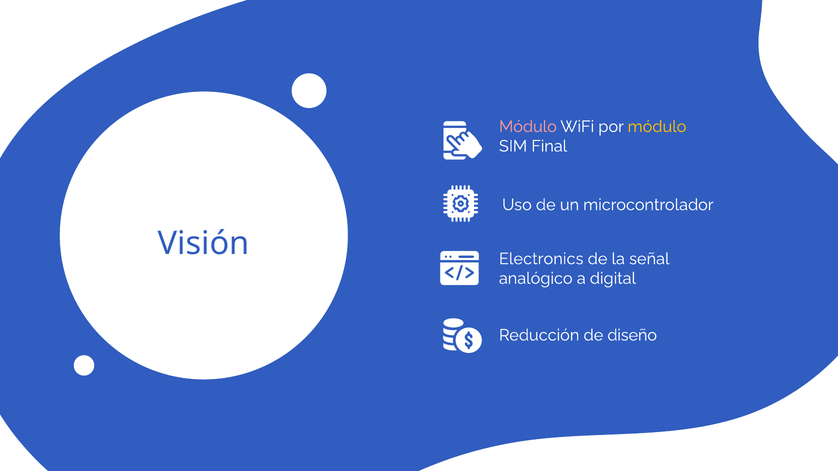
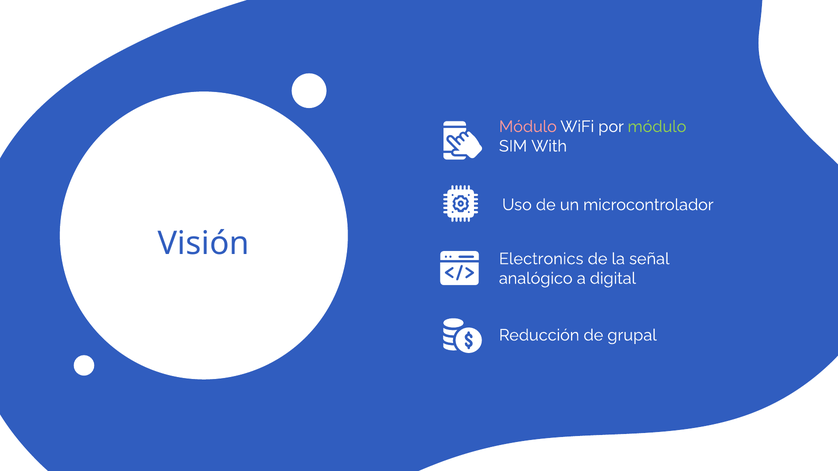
módulo colour: yellow -> light green (657, 127)
Final: Final -> With (549, 146)
diseño: diseño -> grupal (632, 335)
